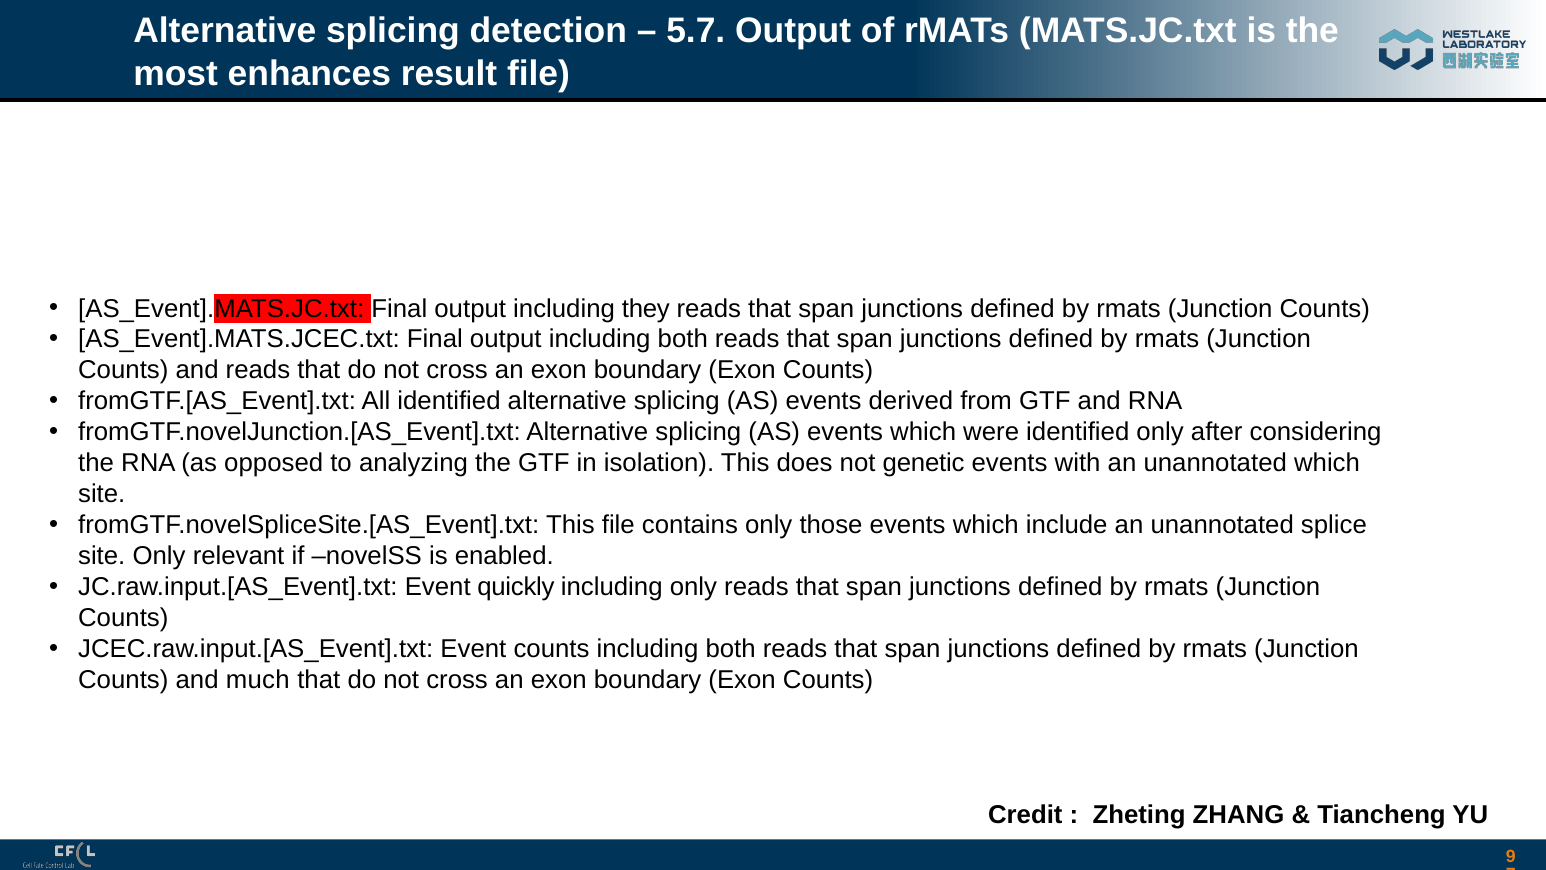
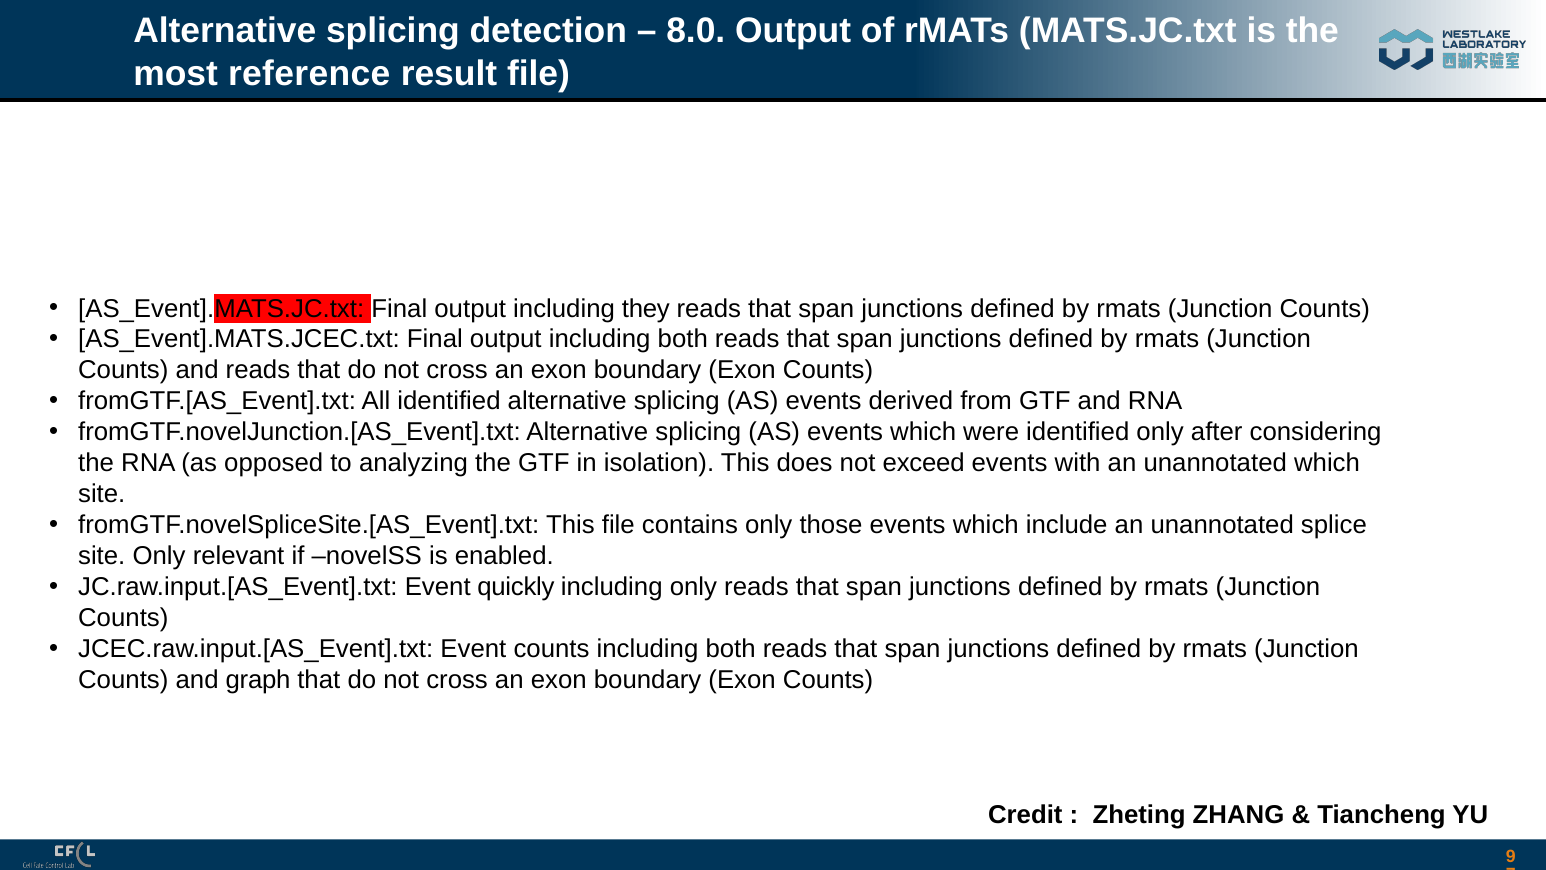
5.7: 5.7 -> 8.0 (696, 31)
enhances: enhances -> reference (309, 73)
genetic: genetic -> exceed (924, 463)
much: much -> graph (258, 680)
